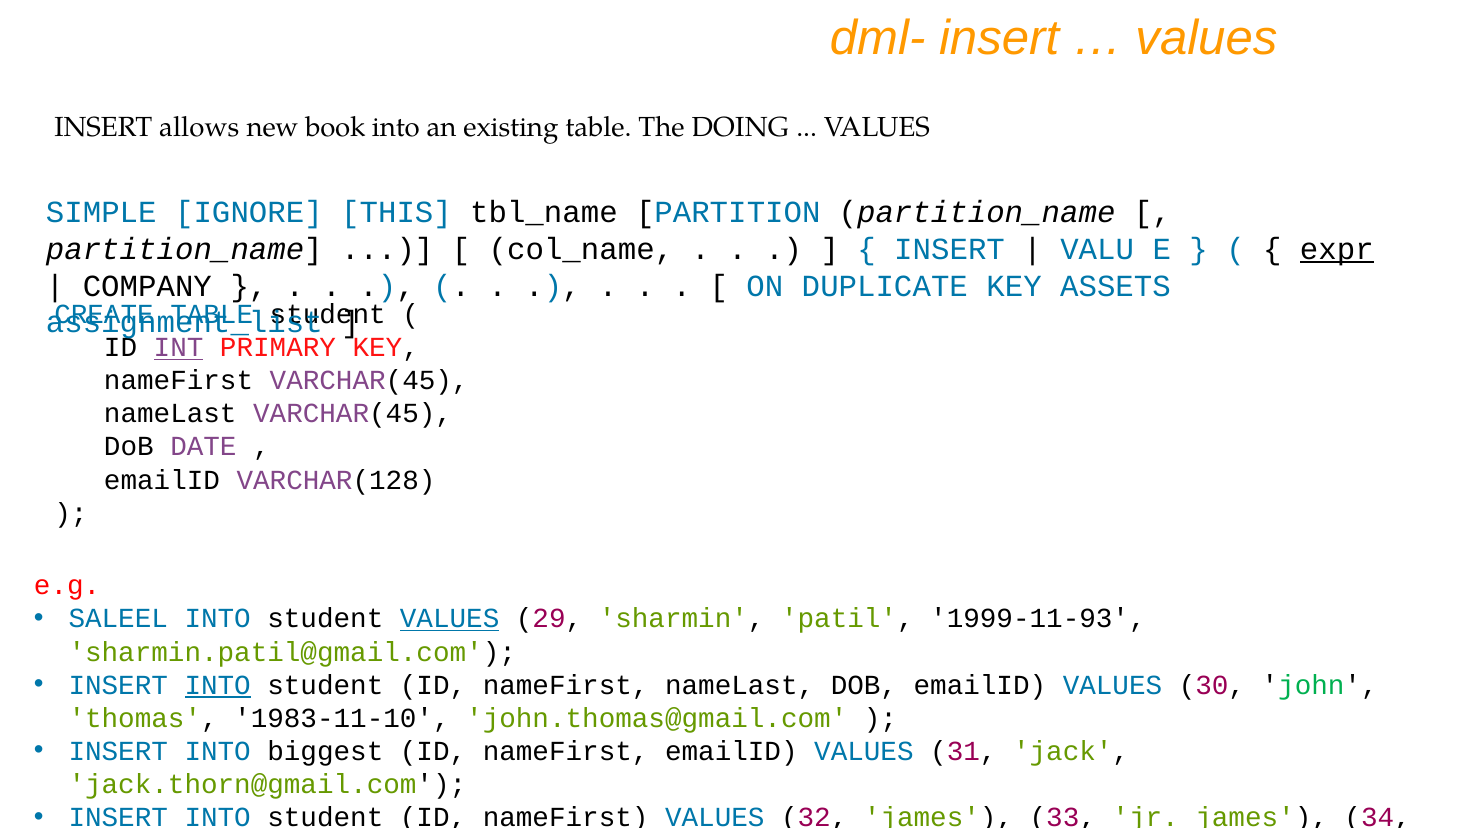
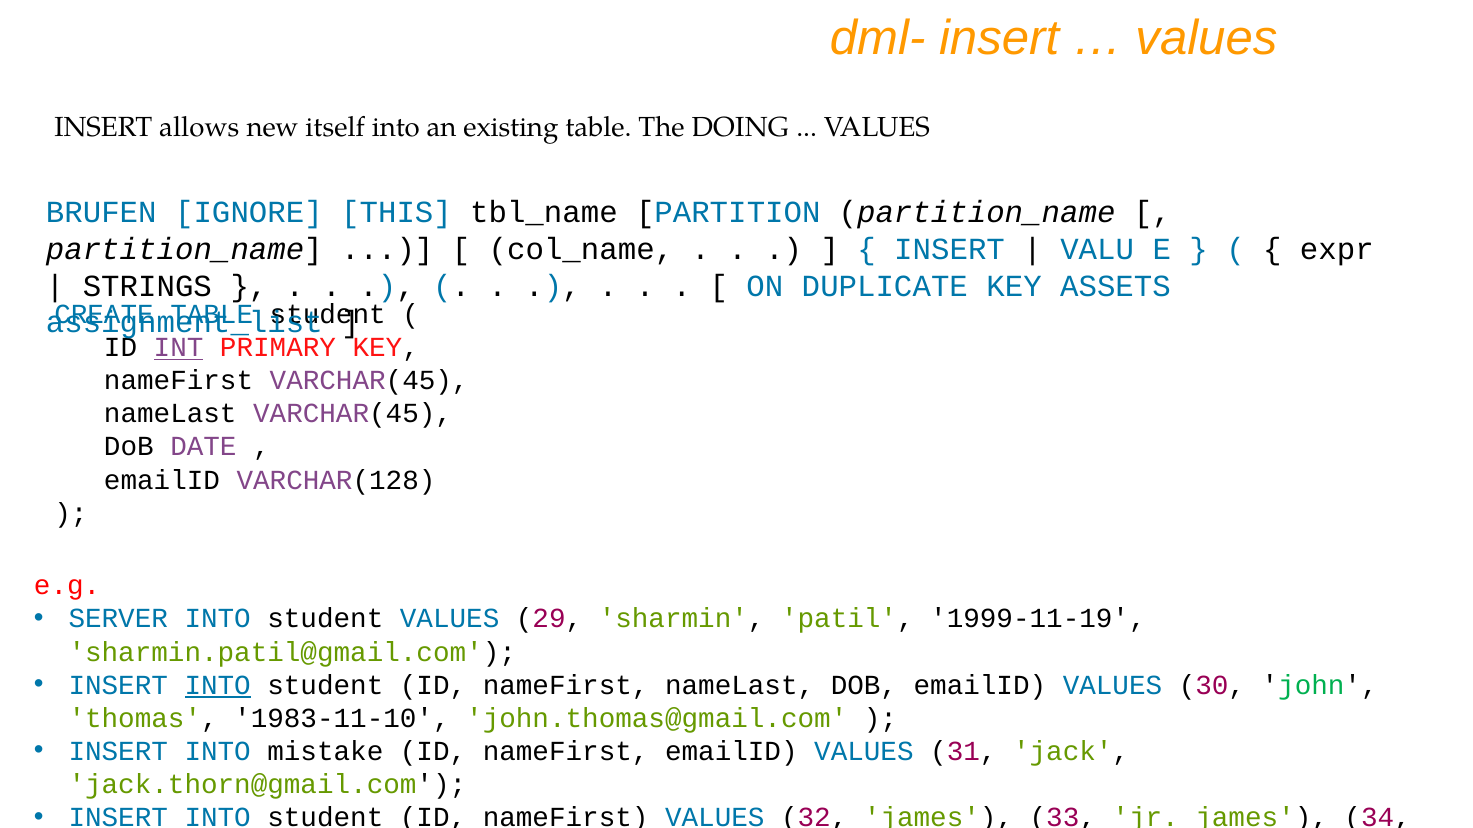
book: book -> itself (335, 127)
SIMPLE: SIMPLE -> BRUFEN (101, 212)
expr underline: present -> none (1337, 249)
COMPANY: COMPANY -> STRINGS (147, 286)
SALEEL: SALEEL -> SERVER (118, 619)
VALUES underline: present -> none (450, 619)
1999-11-93: 1999-11-93 -> 1999-11-19 (1038, 619)
biggest: biggest -> mistake (325, 752)
